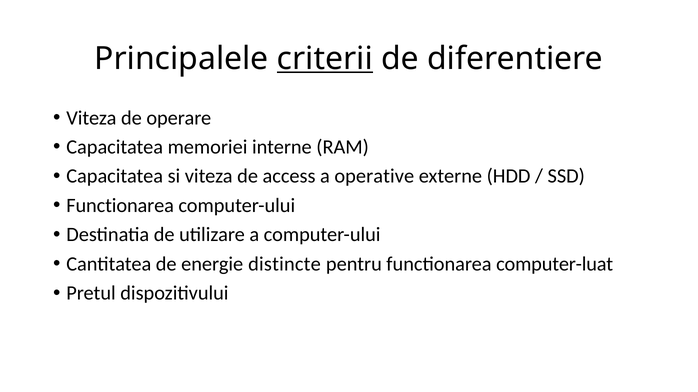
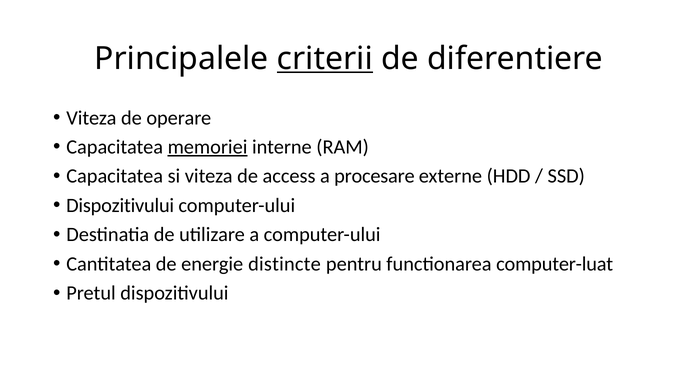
memoriei underline: none -> present (208, 147)
operative: operative -> procesare (374, 177)
Functionarea: Functionarea -> Dispozitivului (120, 206)
